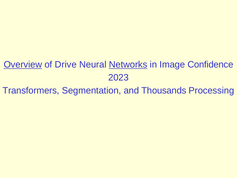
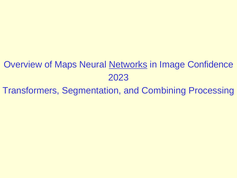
Overview underline: present -> none (23, 65)
Drive: Drive -> Maps (66, 65)
Thousands: Thousands -> Combining (164, 90)
